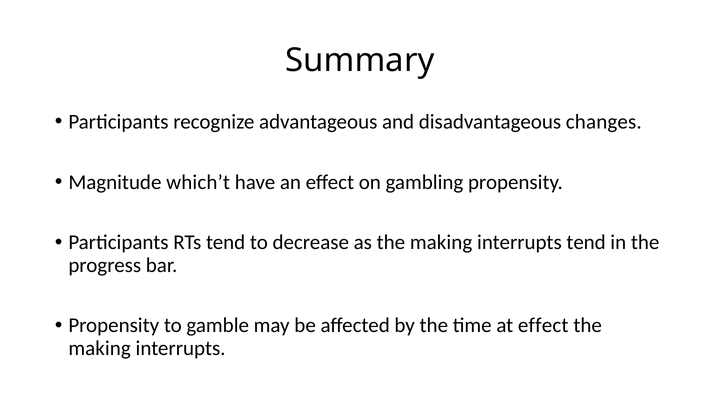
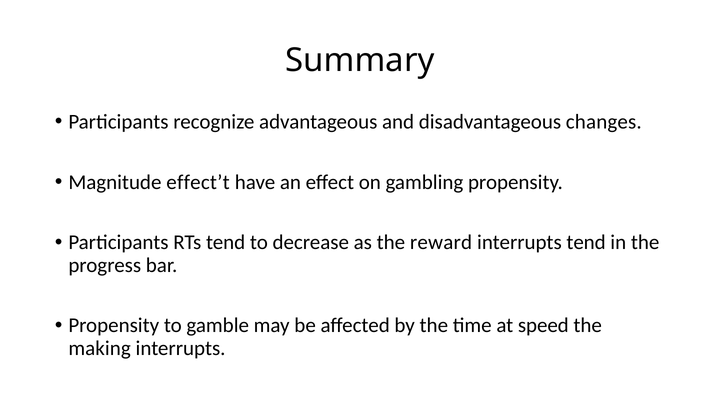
which’t: which’t -> effect’t (198, 182)
as the making: making -> reward (441, 242)
at effect: effect -> speed (543, 326)
